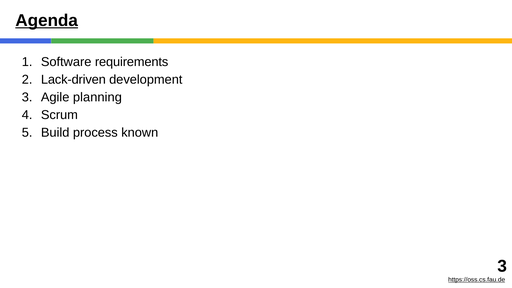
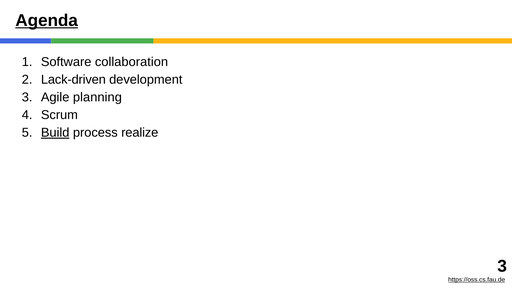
requirements: requirements -> collaboration (131, 62)
Build underline: none -> present (55, 133)
known: known -> realize (140, 133)
